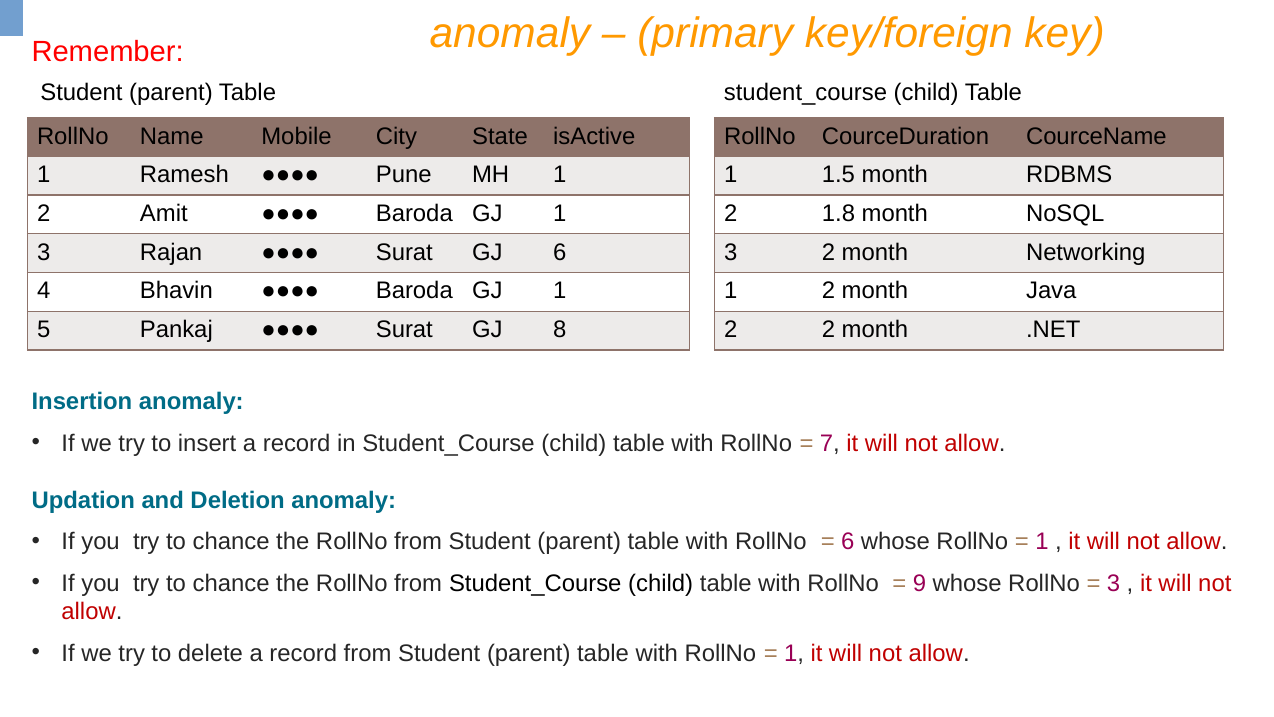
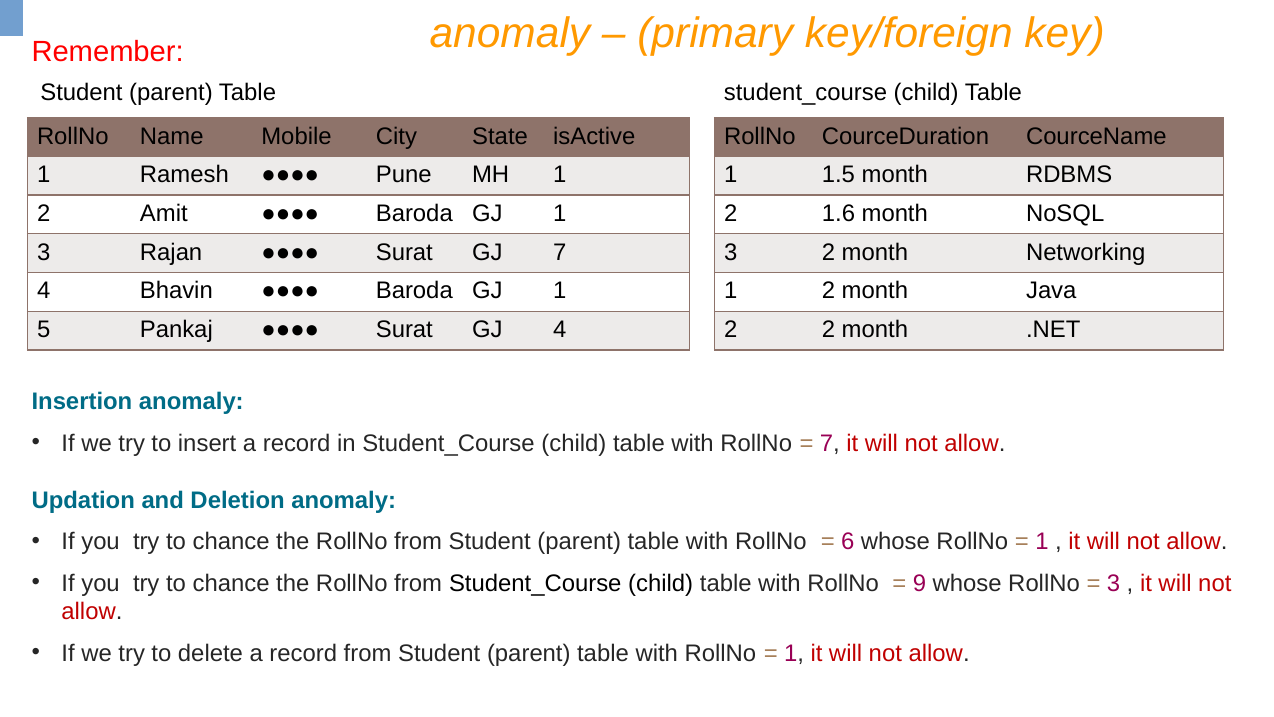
1.8: 1.8 -> 1.6 (838, 213)
GJ 6: 6 -> 7 (560, 252)
GJ 8: 8 -> 4 (560, 330)
